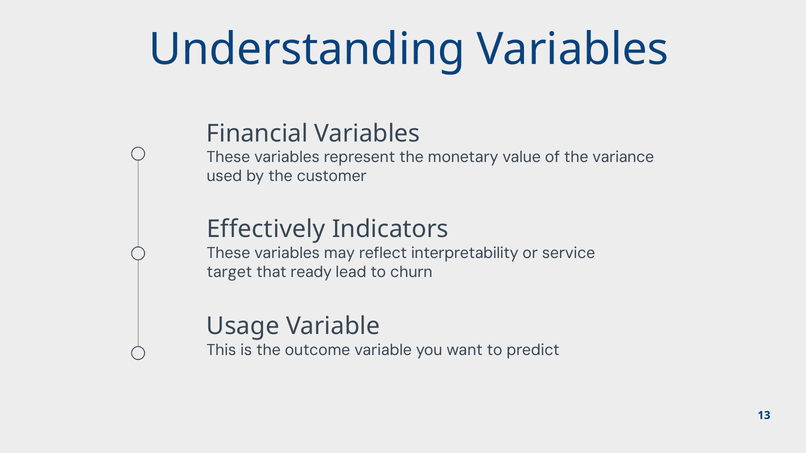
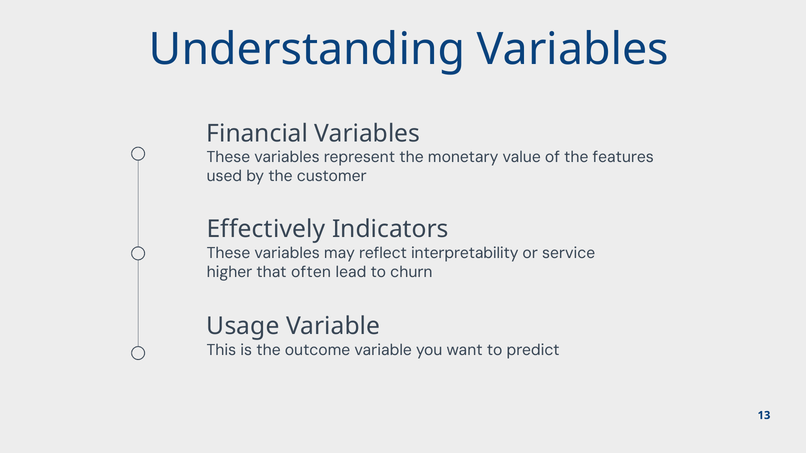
variance: variance -> features (623, 157)
target: target -> higher (229, 272)
ready: ready -> often (311, 272)
